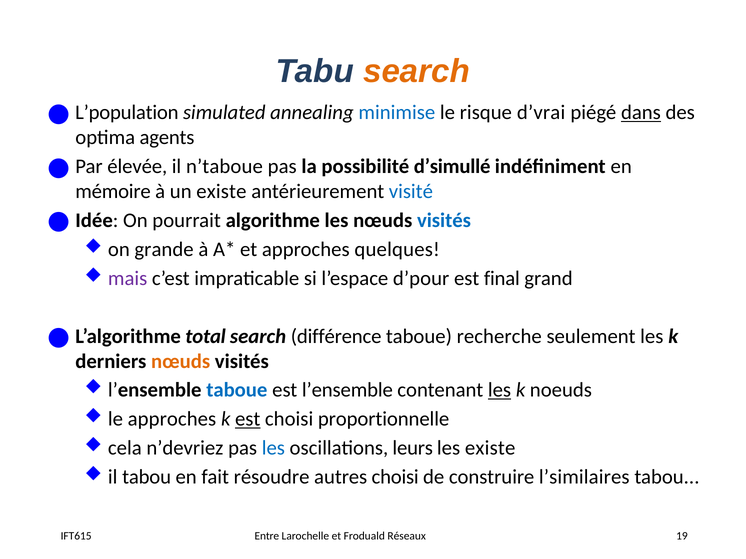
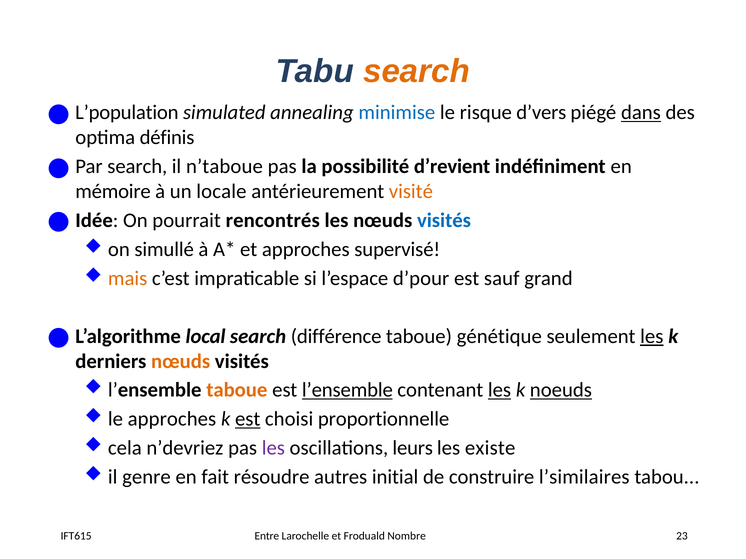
d’vrai: d’vrai -> d’vers (541, 113)
agents: agents -> définis (167, 138)
Par élevée: élevée -> search (137, 167)
d’simullé: d’simullé -> d’revient (452, 167)
un existe: existe -> locale (221, 192)
visité colour: blue -> orange (411, 192)
algorithme: algorithme -> rencontrés (273, 221)
grande: grande -> simullé (164, 250)
quelques: quelques -> supervisé (397, 250)
mais colour: purple -> orange (128, 279)
final: final -> sauf (502, 279)
total: total -> local (206, 337)
recherche: recherche -> génétique (499, 337)
les underline: none -> present (652, 337)
taboue colour: blue -> orange (237, 391)
l’ensemble underline: none -> present (347, 391)
noeuds underline: none -> present (561, 391)
les colour: blue -> purple (273, 449)
il tabou: tabou -> genre (146, 478)
autres choisi: choisi -> initial (395, 478)
Réseaux: Réseaux -> Nombre (407, 537)
19: 19 -> 23 (682, 537)
